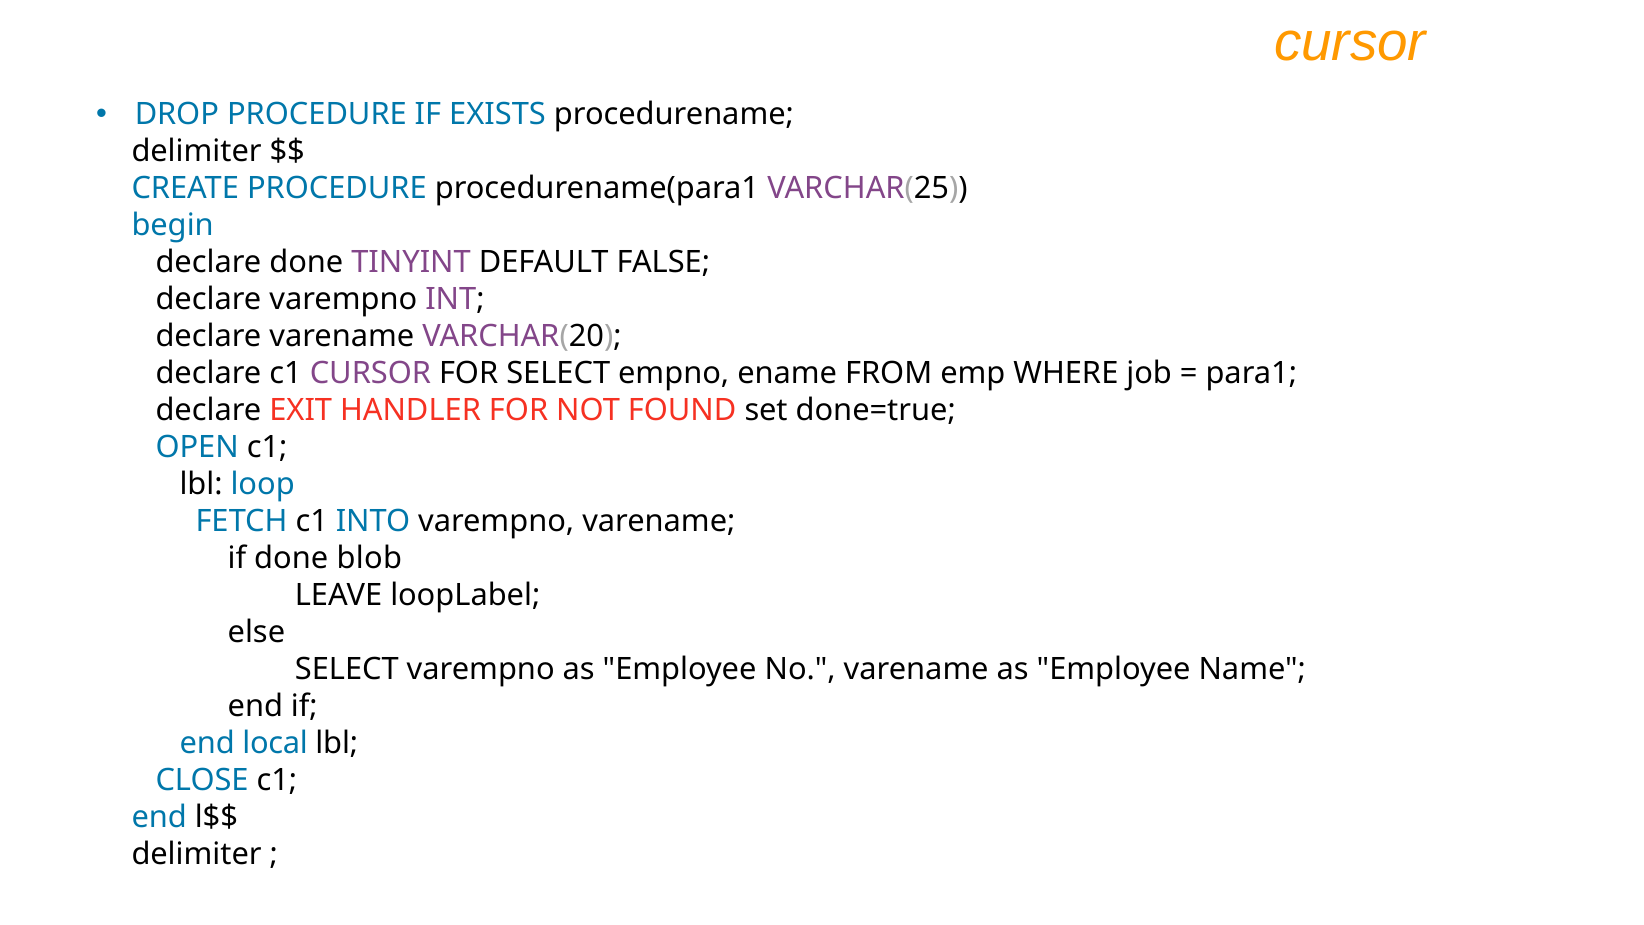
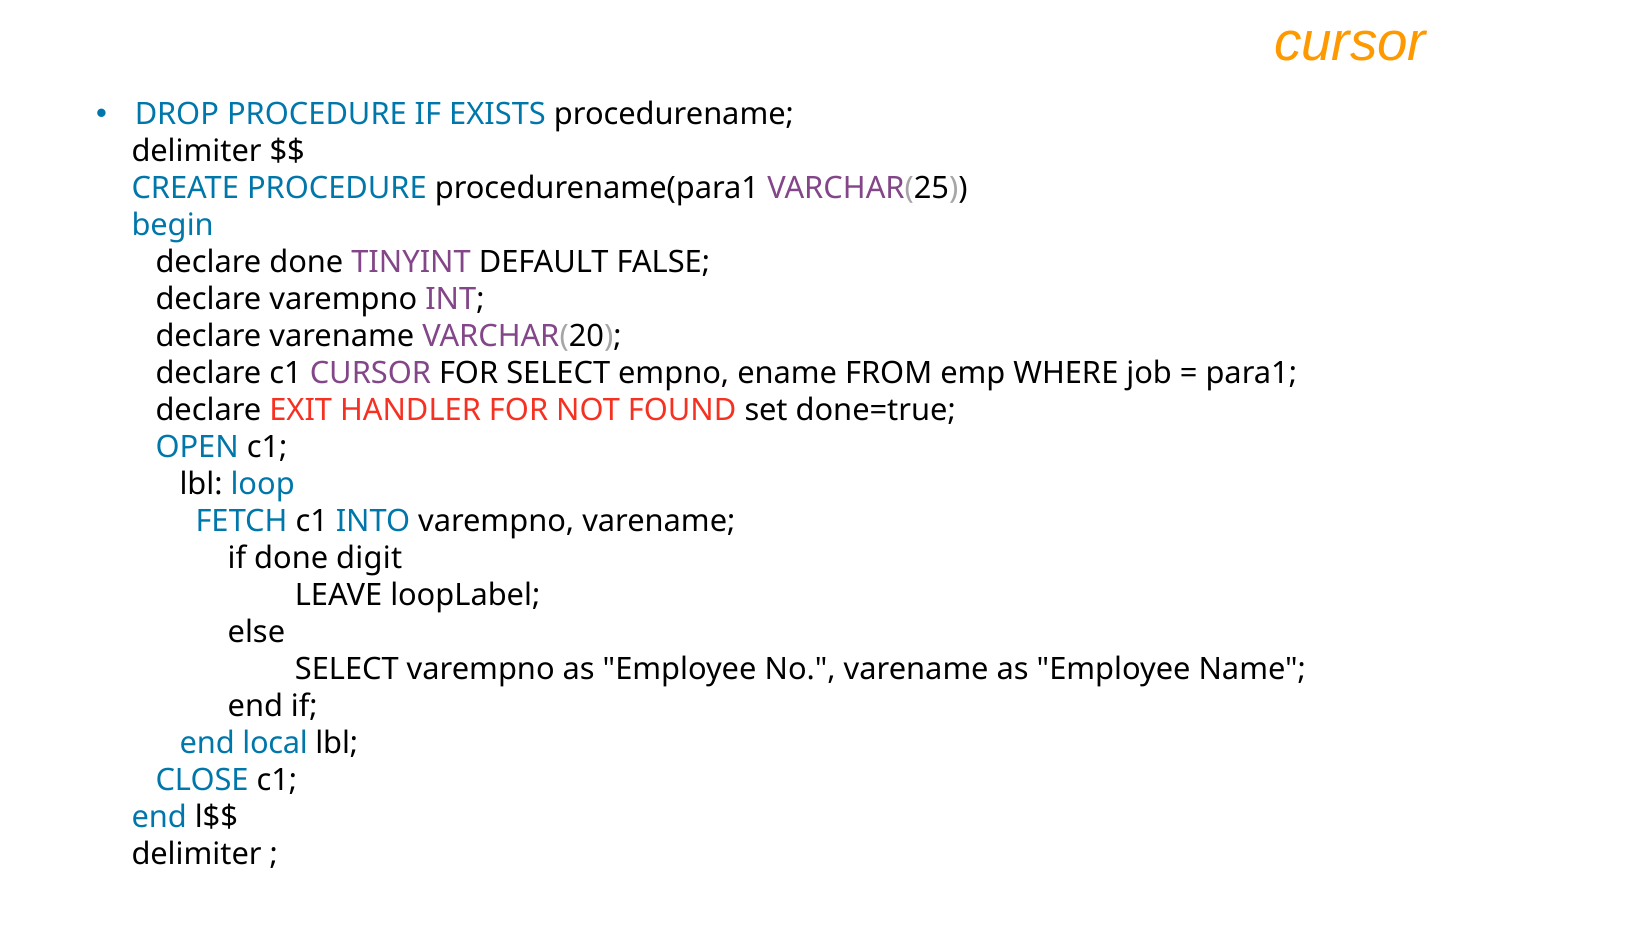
blob: blob -> digit (369, 559)
